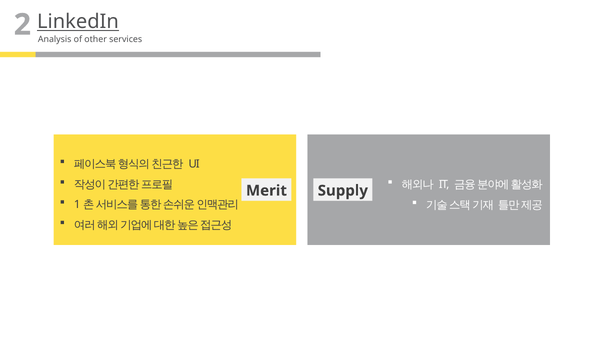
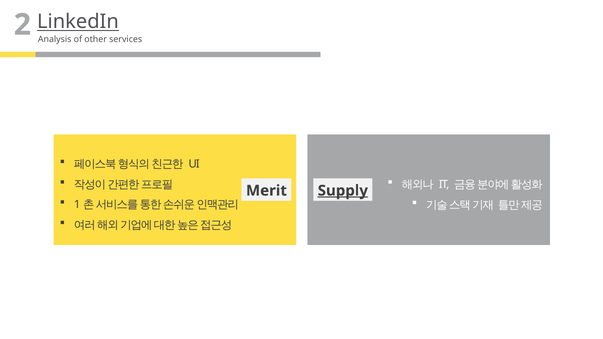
Supply underline: none -> present (343, 191)
